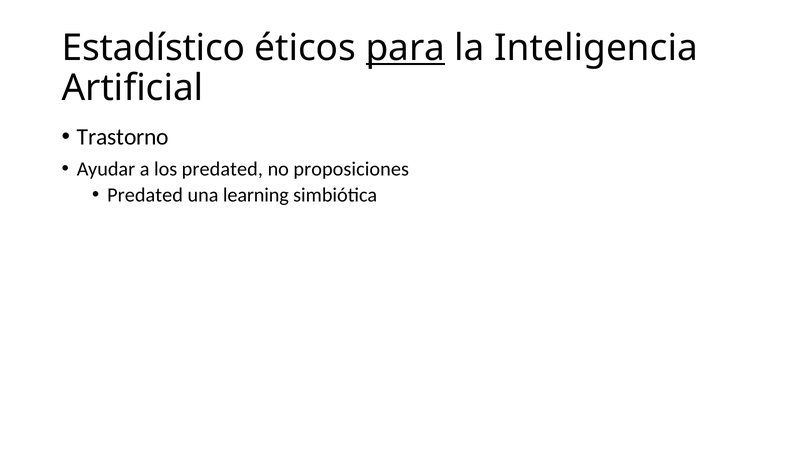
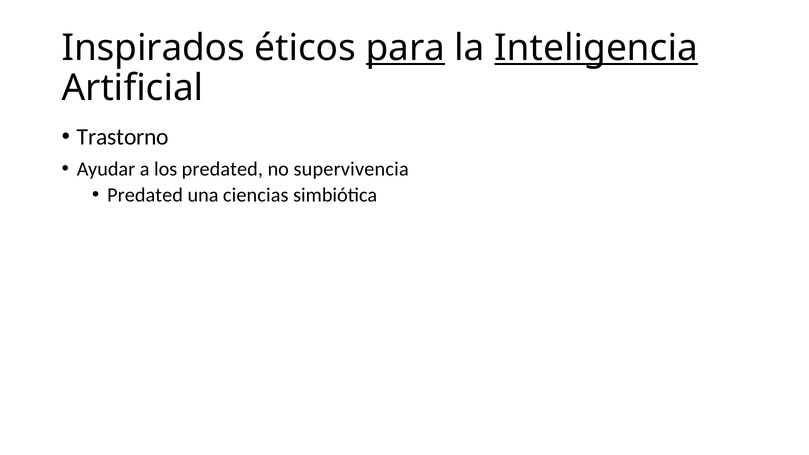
Estadístico: Estadístico -> Inspirados (153, 48)
Inteligencia underline: none -> present (596, 48)
proposiciones: proposiciones -> supervivencia (351, 169)
learning: learning -> ciencias (256, 195)
